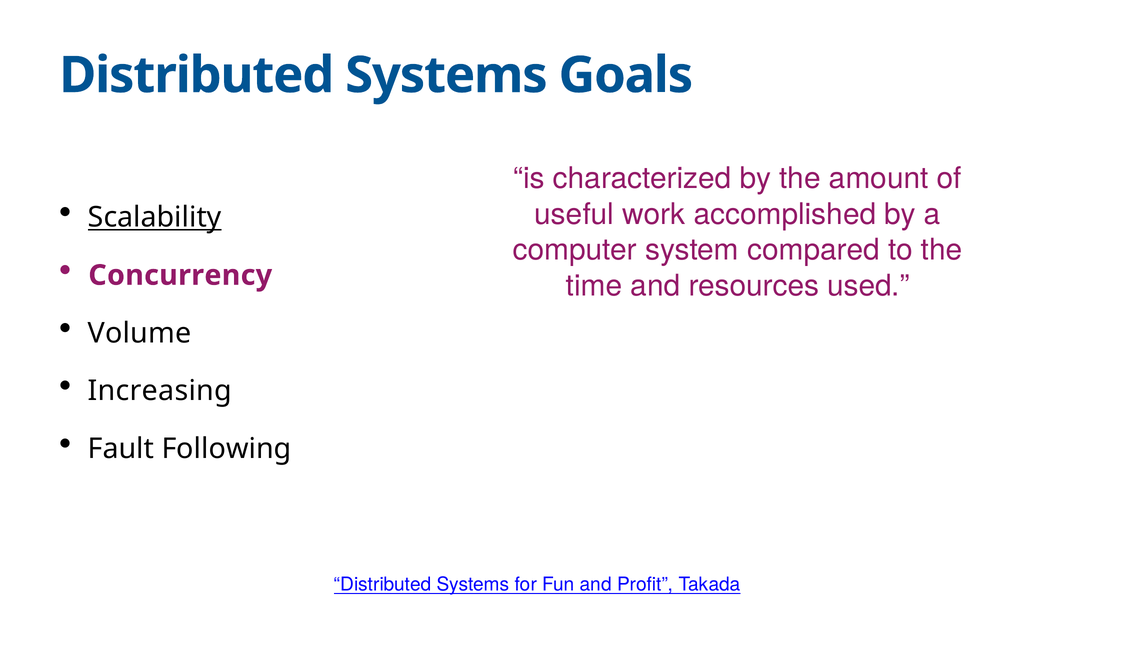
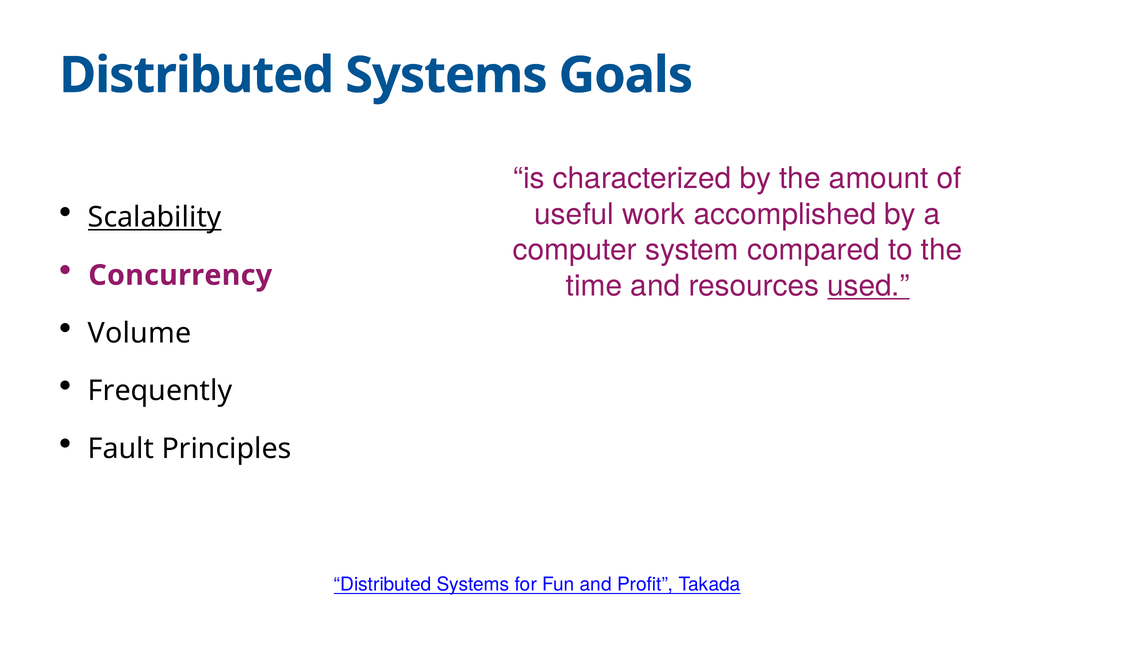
used underline: none -> present (868, 286)
Increasing: Increasing -> Frequently (160, 391)
Following: Following -> Principles (227, 449)
